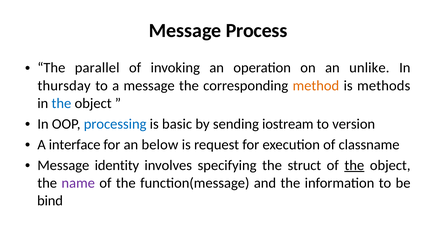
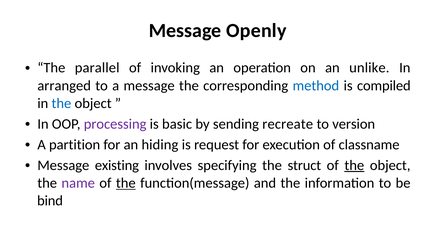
Process: Process -> Openly (256, 30)
thursday: thursday -> arranged (64, 86)
method colour: orange -> blue (316, 86)
methods: methods -> compiled (384, 86)
processing colour: blue -> purple (115, 124)
iostream: iostream -> recreate (288, 124)
interface: interface -> partition (75, 145)
below: below -> hiding (160, 145)
identity: identity -> existing (117, 165)
the underline: none -> present (126, 183)
